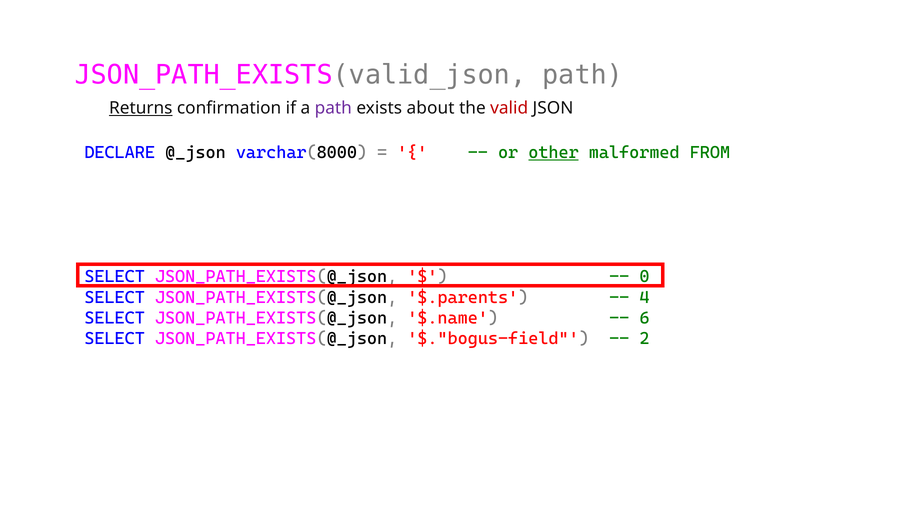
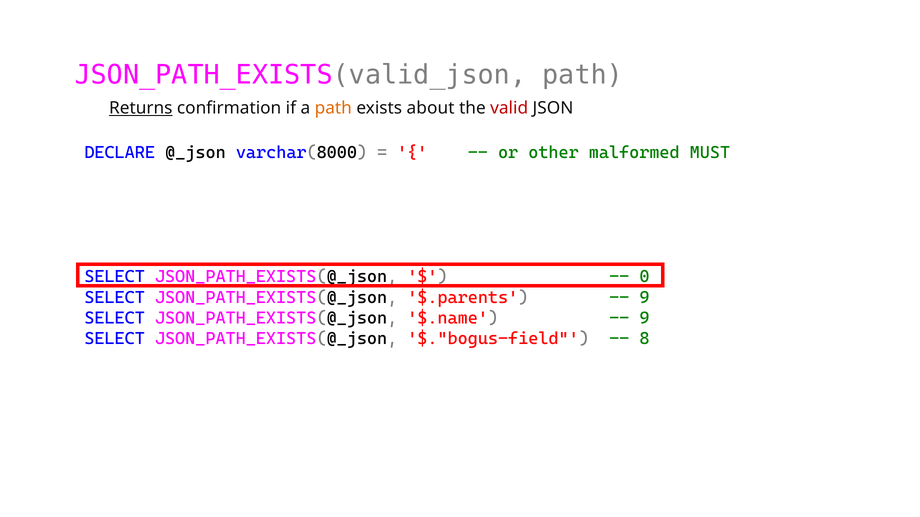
path colour: purple -> orange (333, 108)
other underline: present -> none (554, 153)
FROM: FROM -> MUST (710, 153)
4: 4 -> 9 (644, 298)
6: 6 -> 9 (644, 318)
2: 2 -> 8 (644, 339)
